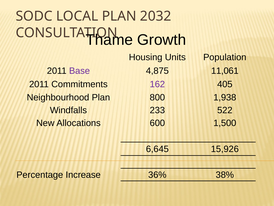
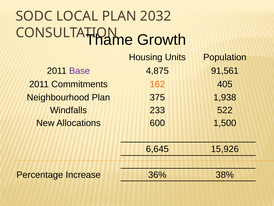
11,061: 11,061 -> 91,561 (225, 71)
162 colour: purple -> orange (157, 84)
800: 800 -> 375 (157, 97)
